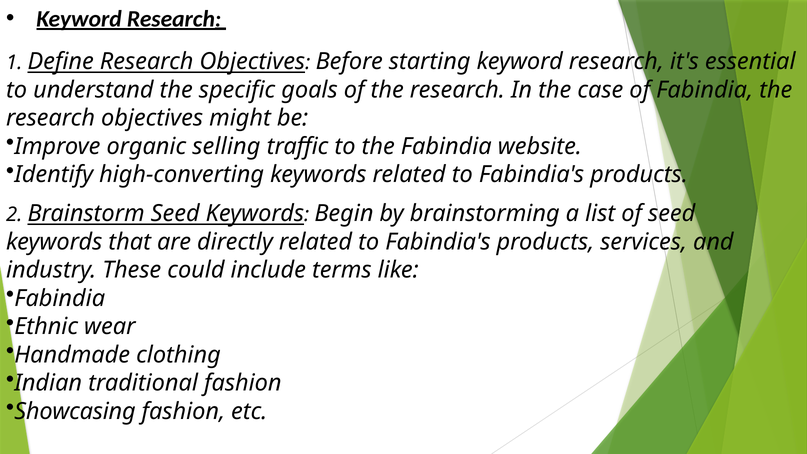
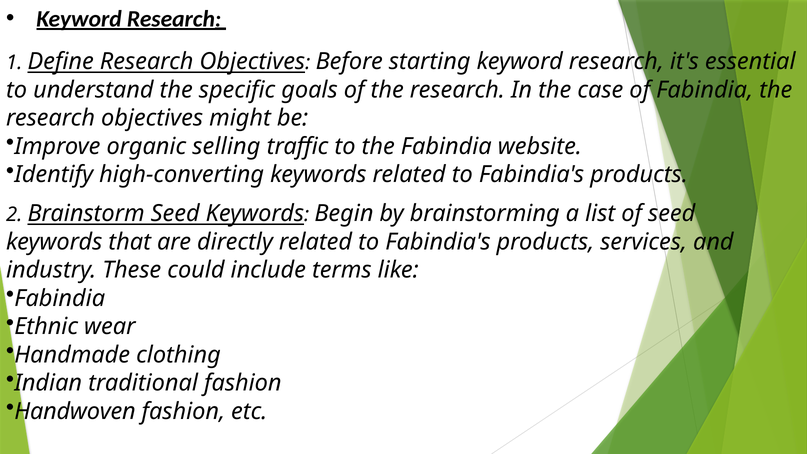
Showcasing: Showcasing -> Handwoven (75, 411)
